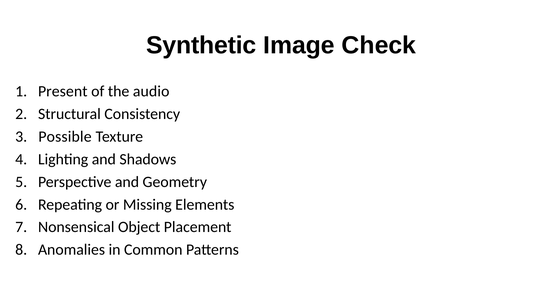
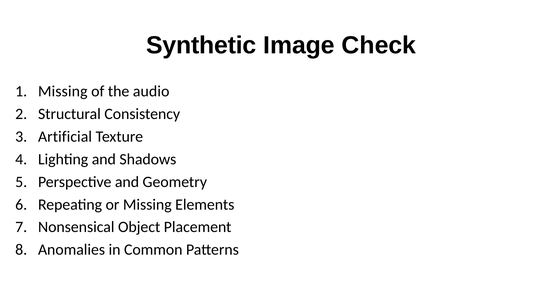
Present: Present -> Missing (63, 91)
Possible: Possible -> Artificial (65, 137)
